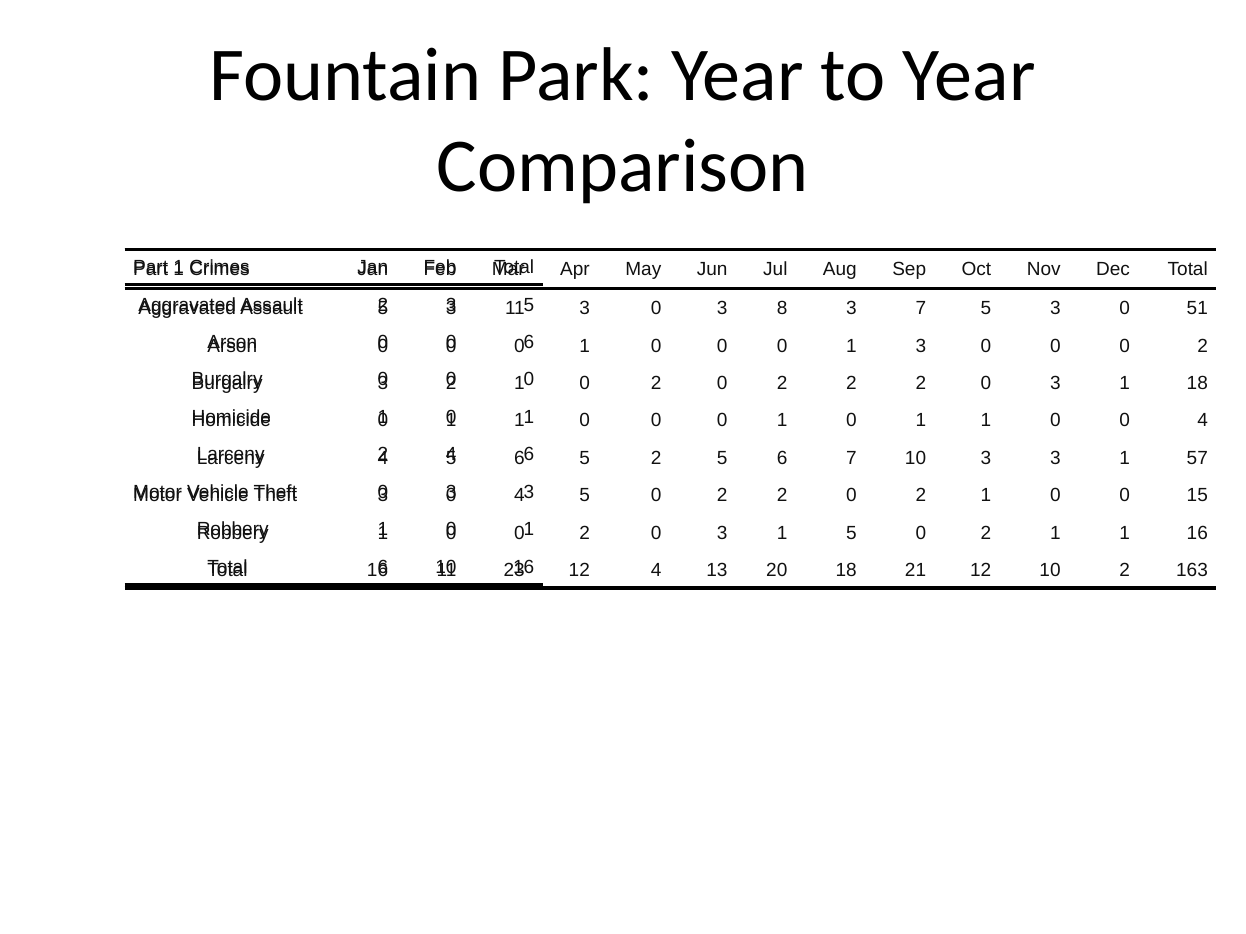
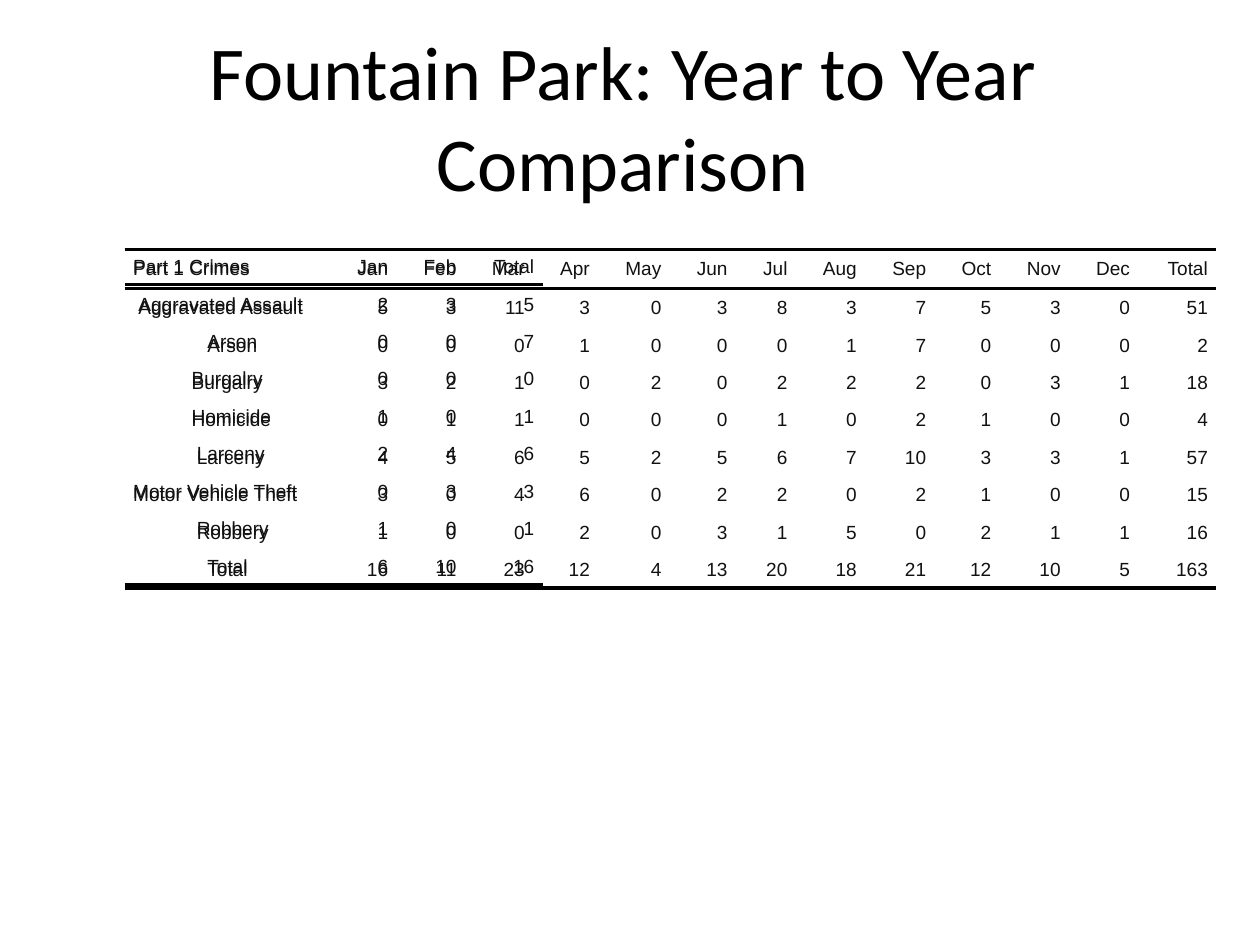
6: 6 -> 7 (529, 342)
1 3: 3 -> 7 (921, 346)
0 1 0 1: 1 -> 2 (921, 421)
5: 5 -> 6 (585, 496)
10 2: 2 -> 5 (1125, 571)
